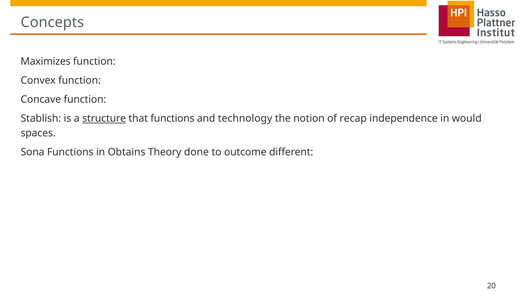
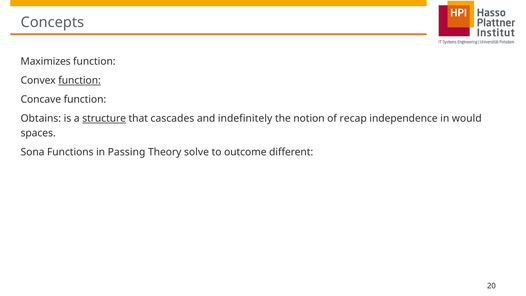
function underline: none -> present (80, 81)
Stablish: Stablish -> Obtains (41, 119)
that functions: functions -> cascades (172, 119)
technology: technology -> indefinitely (245, 119)
Obtains: Obtains -> Passing (127, 152)
done: done -> solve (197, 152)
